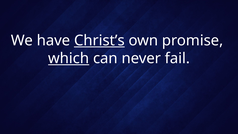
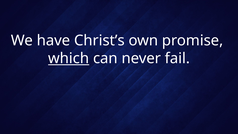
Christ’s underline: present -> none (99, 40)
